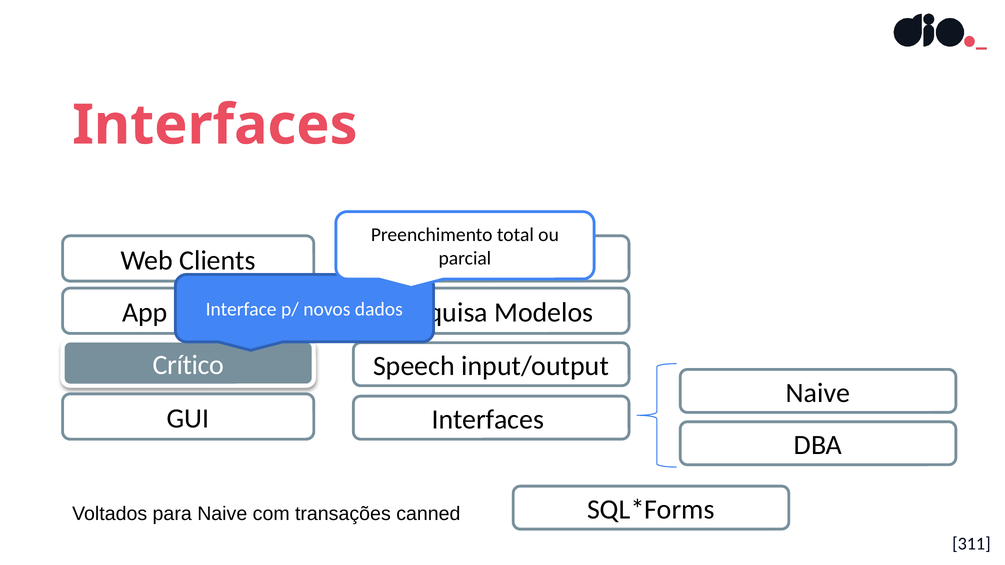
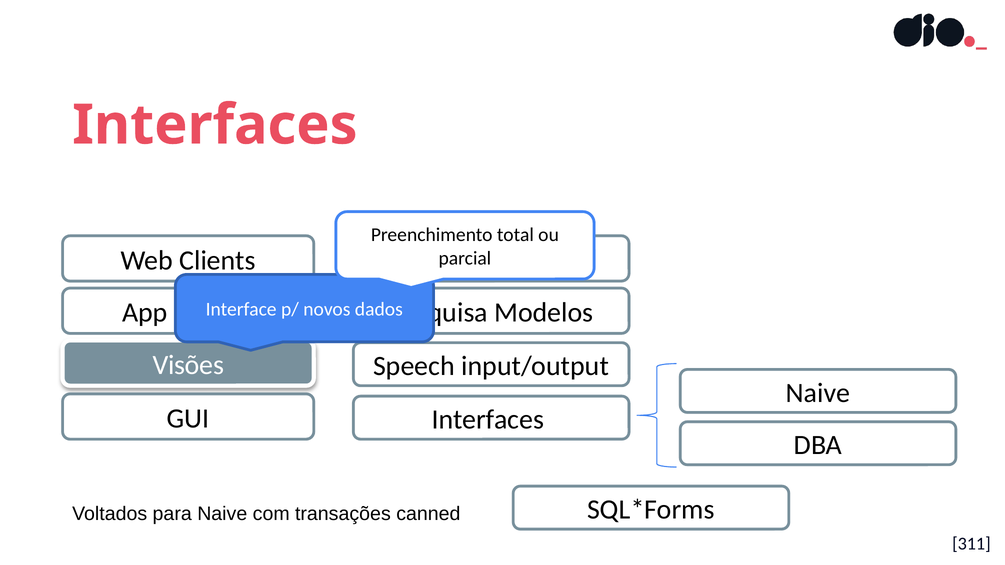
Crítico: Crítico -> Visões (188, 365)
